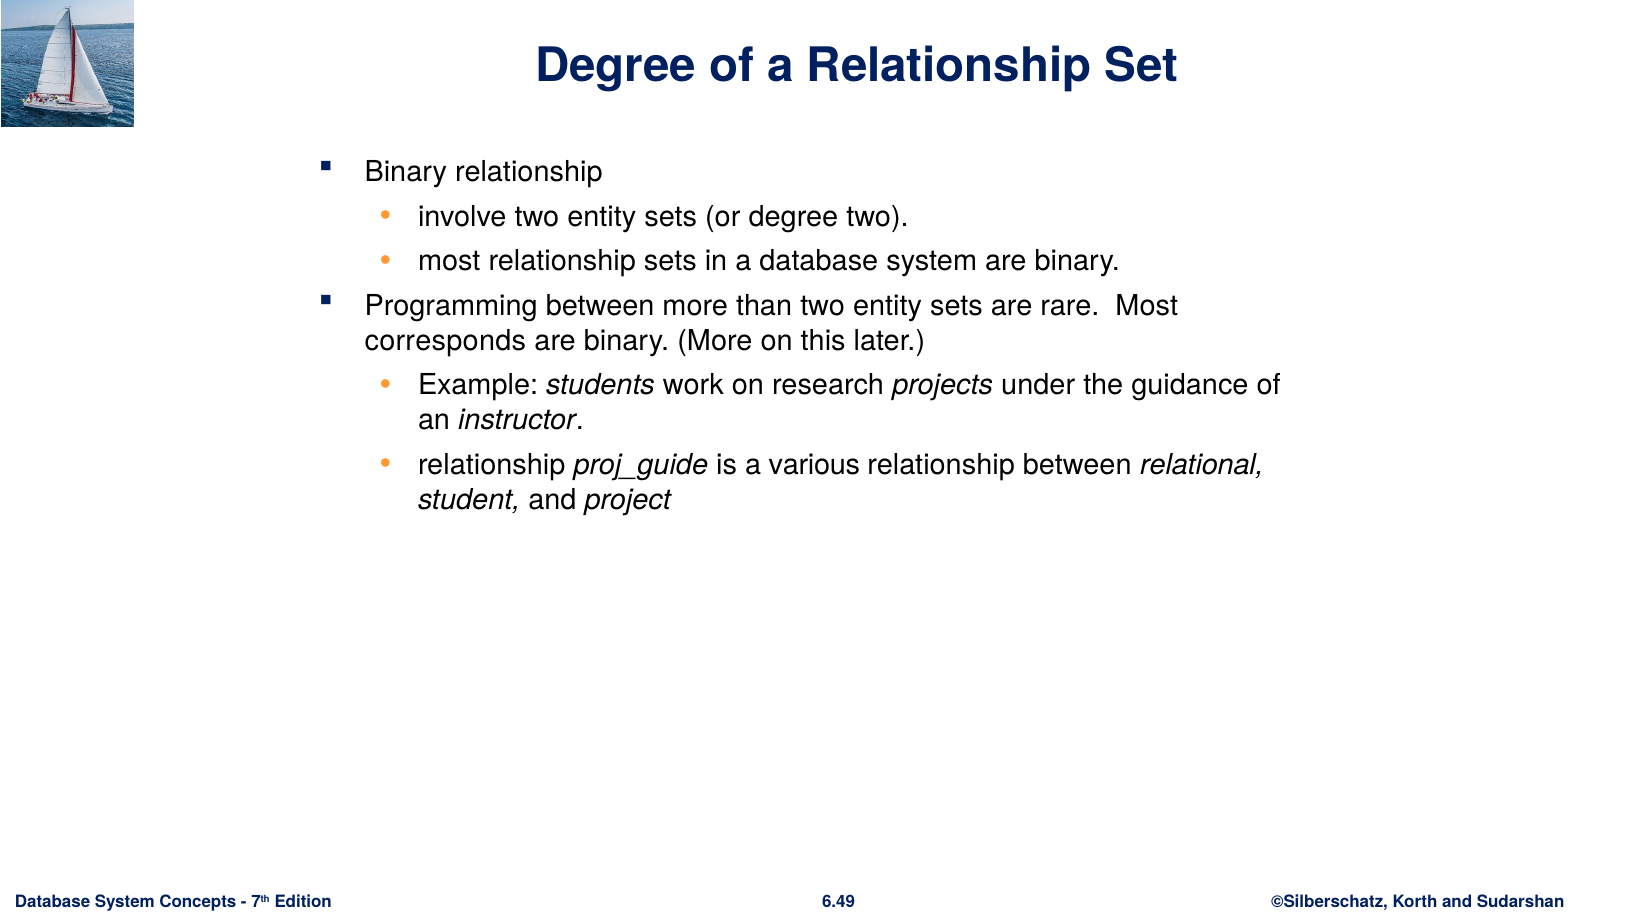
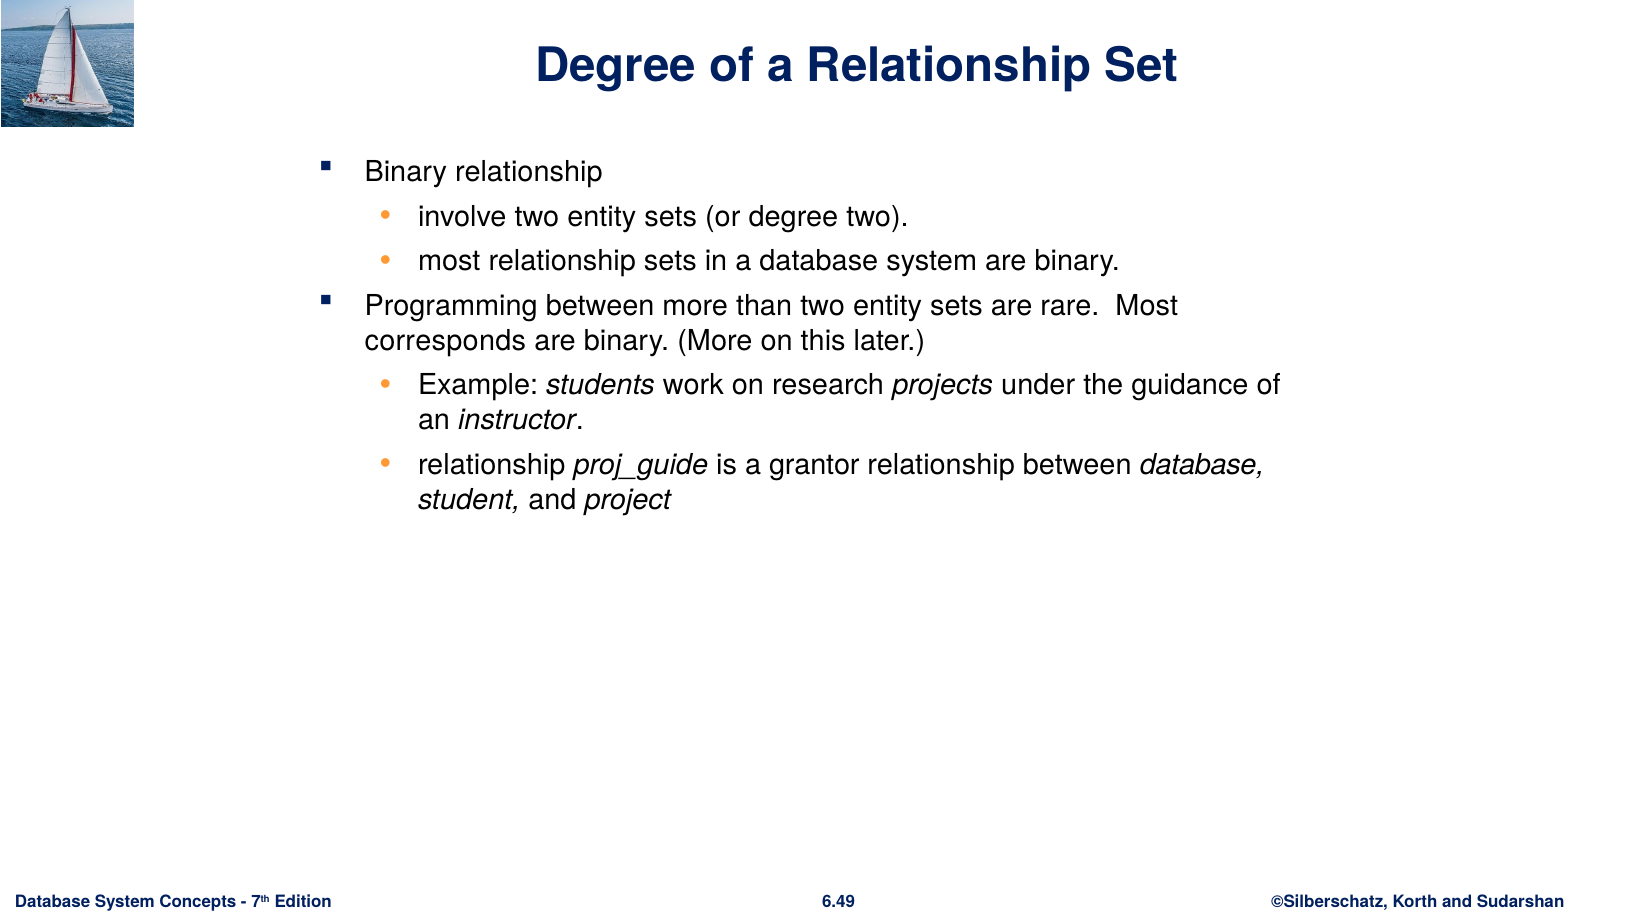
various: various -> grantor (814, 465)
between relational: relational -> database (1202, 465)
